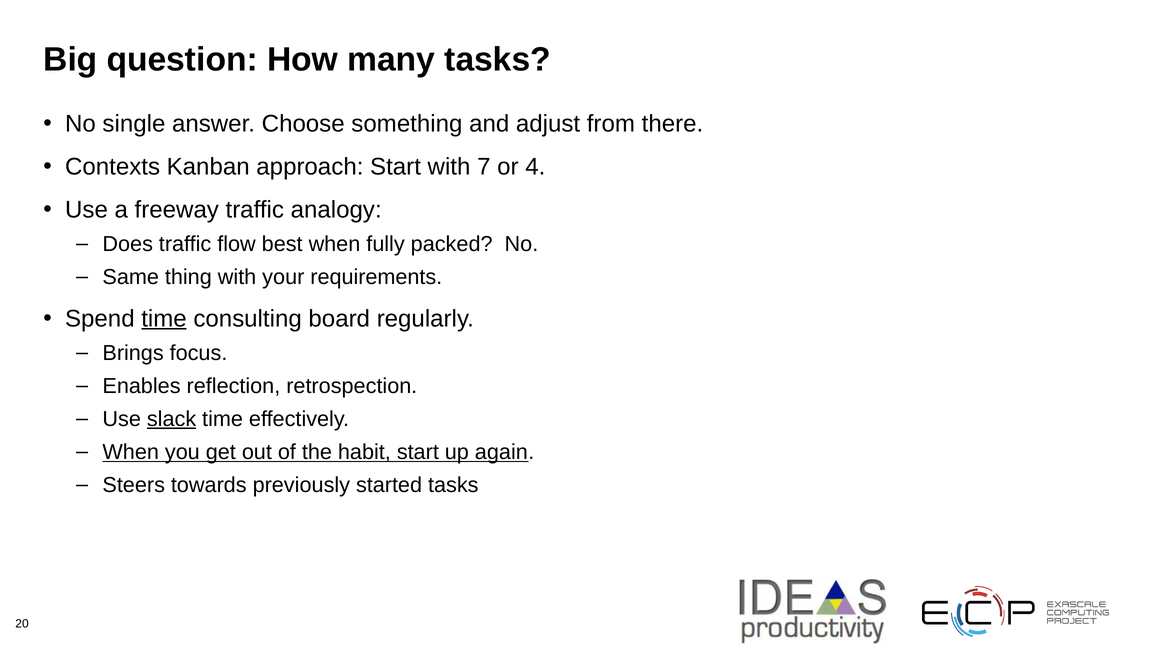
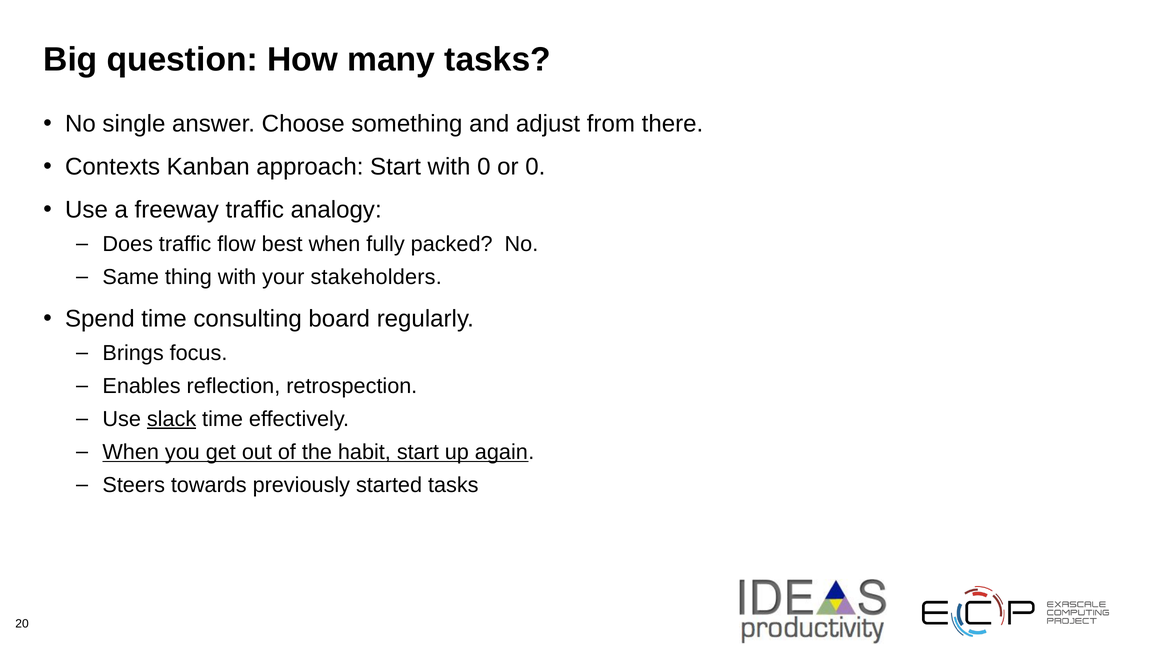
with 7: 7 -> 0 (484, 167)
or 4: 4 -> 0 (535, 167)
requirements: requirements -> stakeholders (376, 277)
time underline: present -> none (164, 318)
